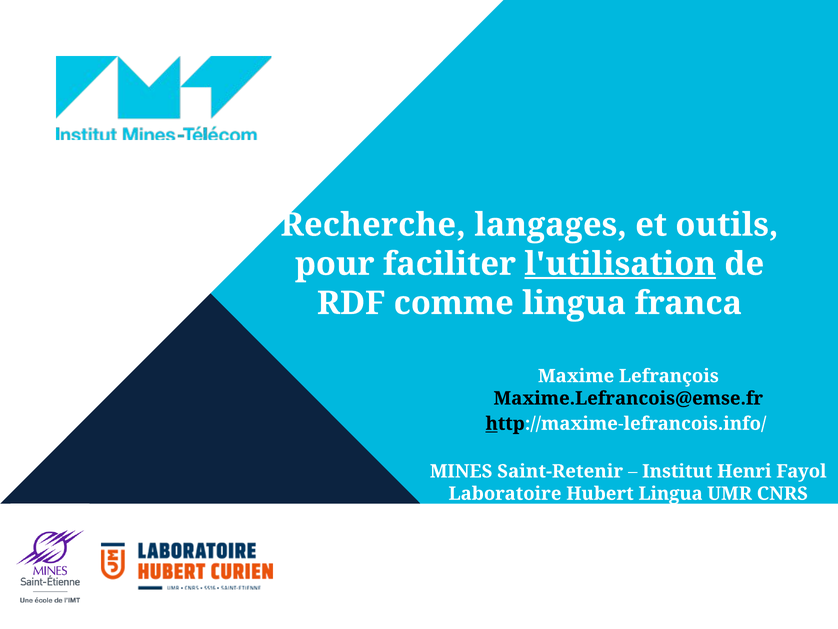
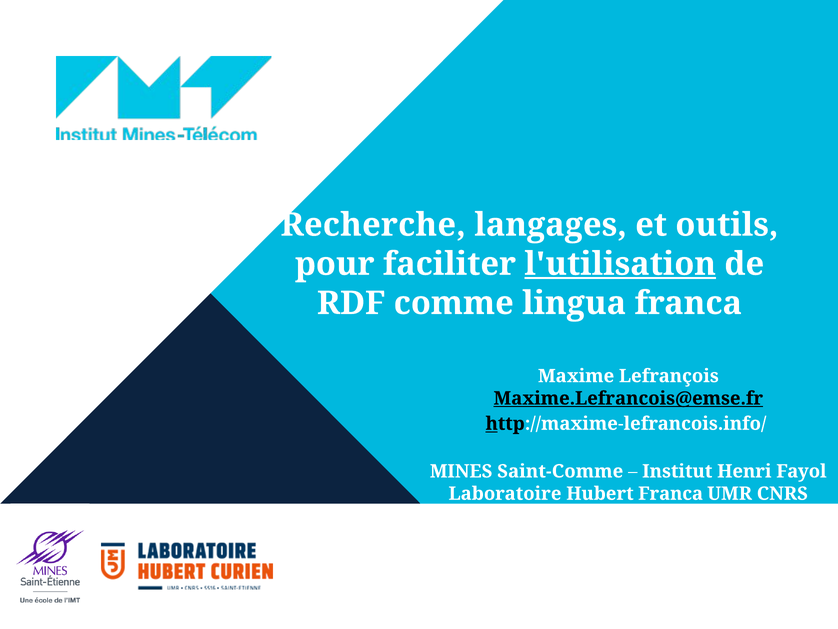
Maxime.Lefrancois@emse.fr underline: none -> present (628, 398)
Saint-Retenir: Saint-Retenir -> Saint-Comme (560, 471)
Hubert Lingua: Lingua -> Franca (671, 493)
